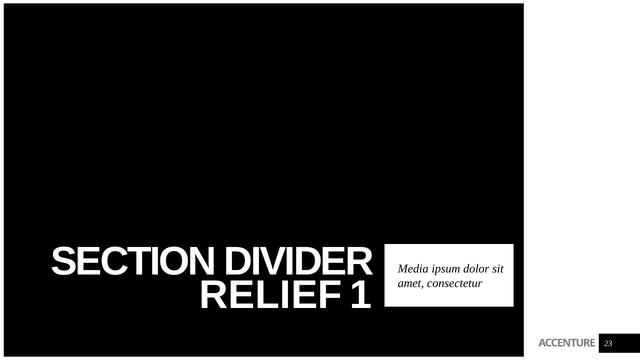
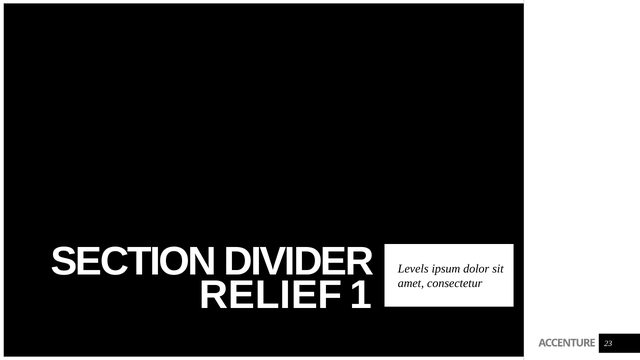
Media: Media -> Levels (413, 269)
